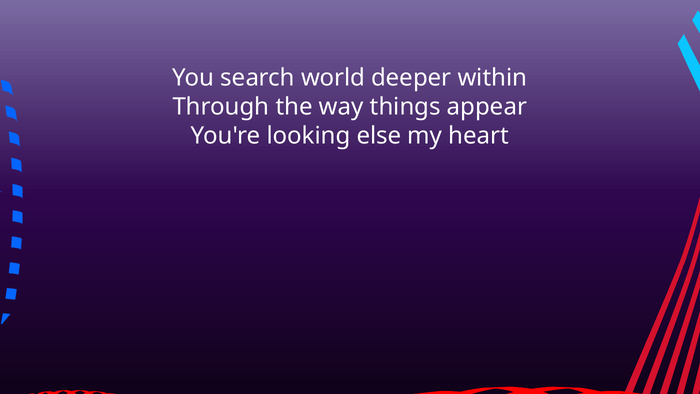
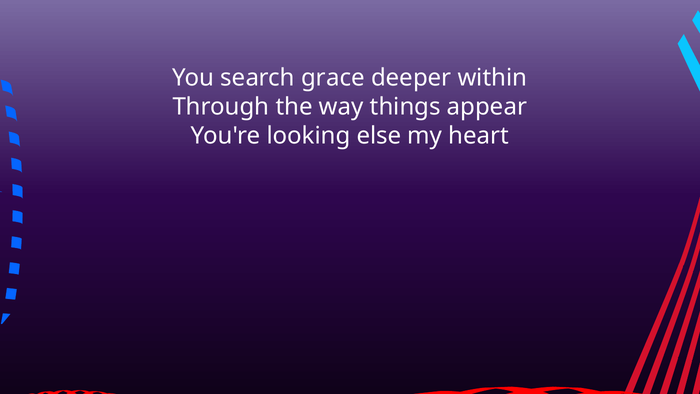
world: world -> grace (333, 78)
